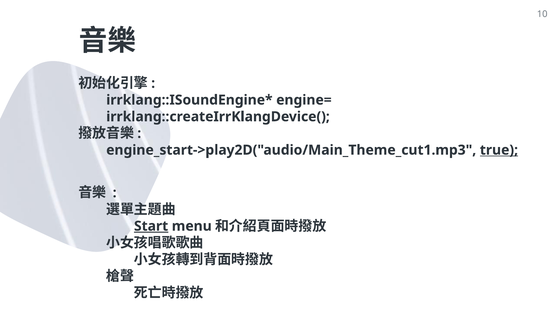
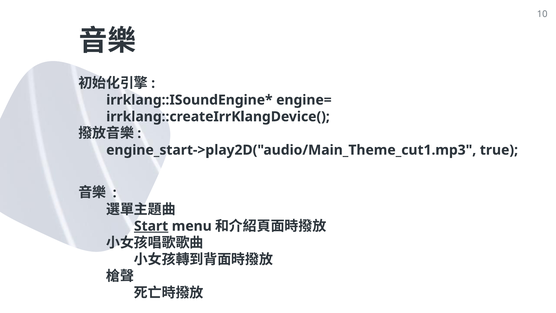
true underline: present -> none (499, 150)
